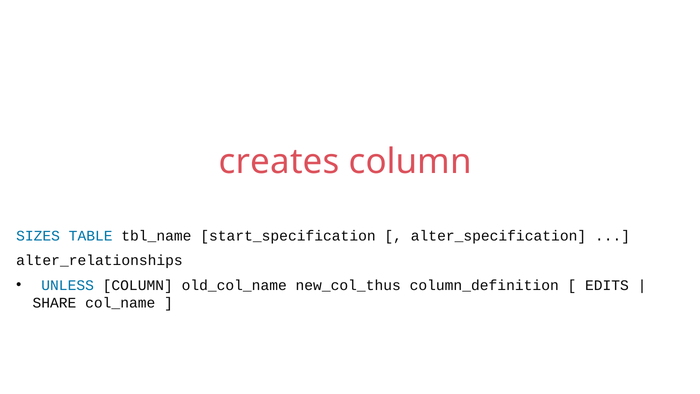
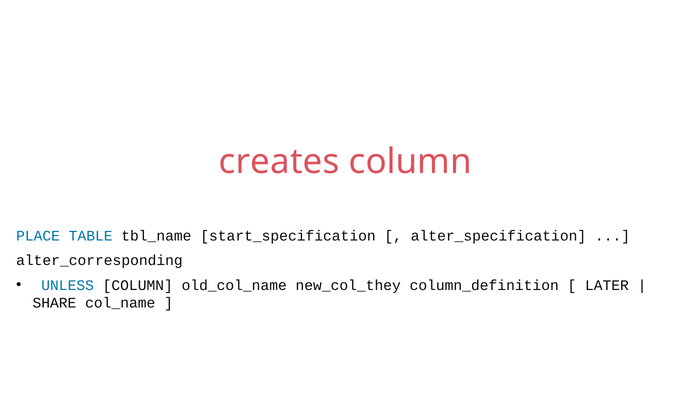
SIZES: SIZES -> PLACE (38, 236)
alter_relationships: alter_relationships -> alter_corresponding (99, 261)
new_col_thus: new_col_thus -> new_col_they (348, 285)
EDITS: EDITS -> LATER (607, 285)
